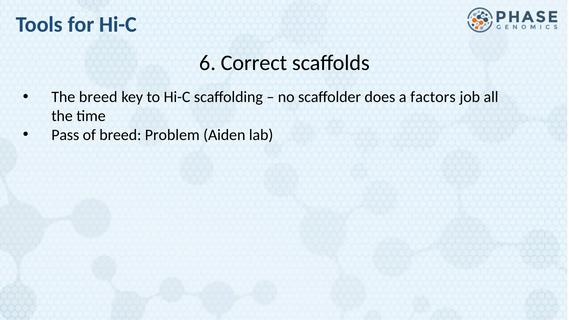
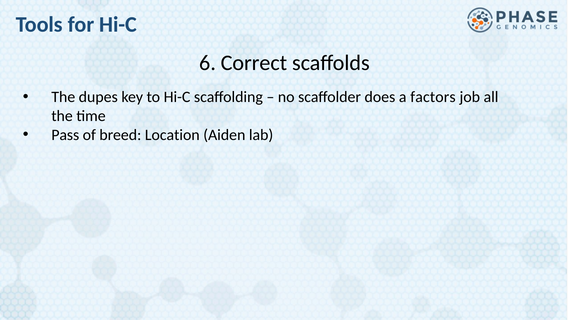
The breed: breed -> dupes (98, 97)
Problem: Problem -> Location (172, 135)
